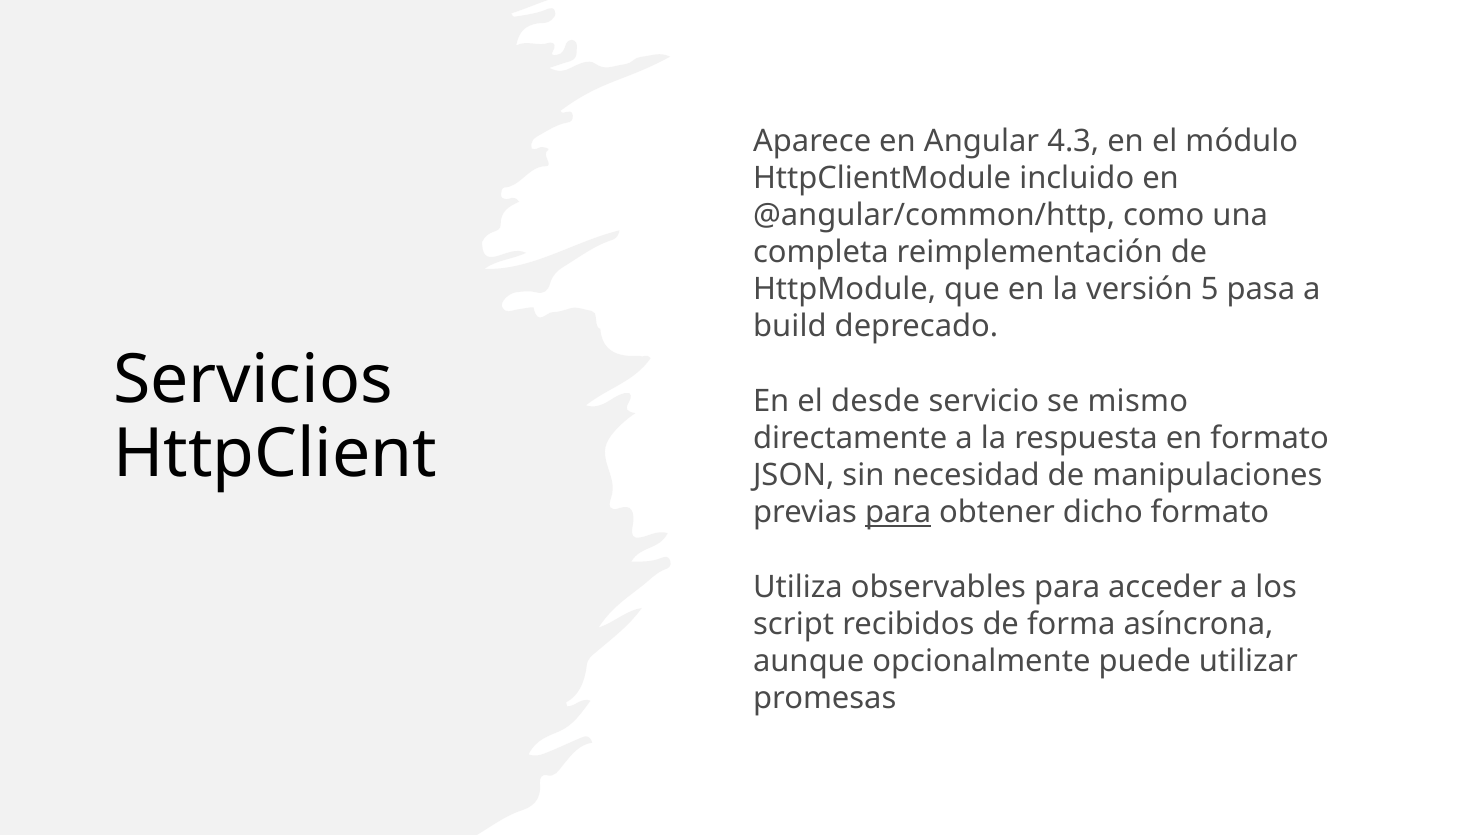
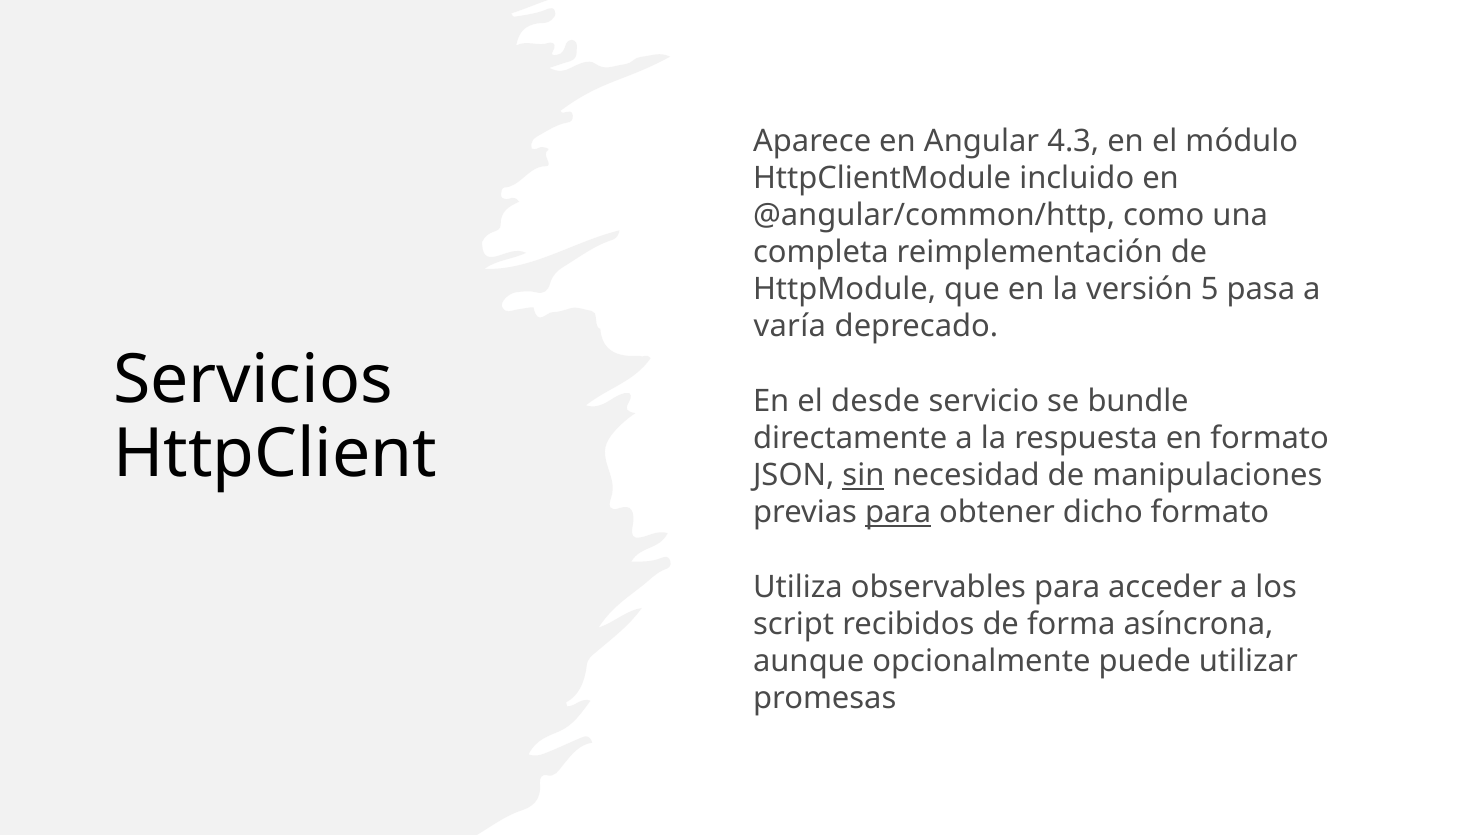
build: build -> varía (790, 327)
mismo: mismo -> bundle (1138, 401)
sin underline: none -> present (863, 475)
